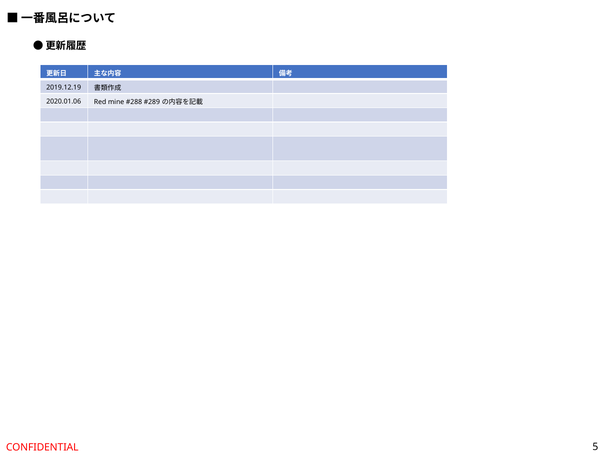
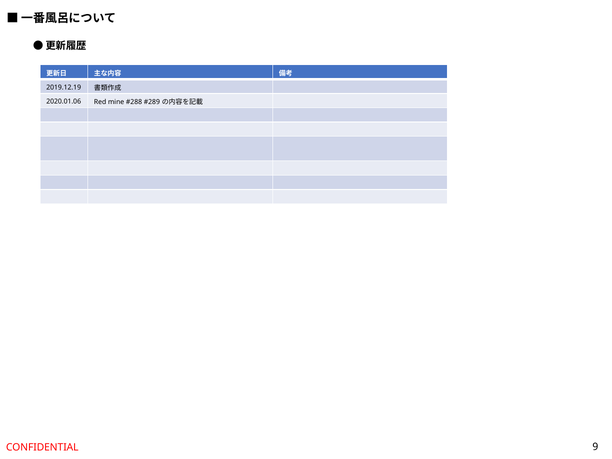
5: 5 -> 9 (595, 447)
